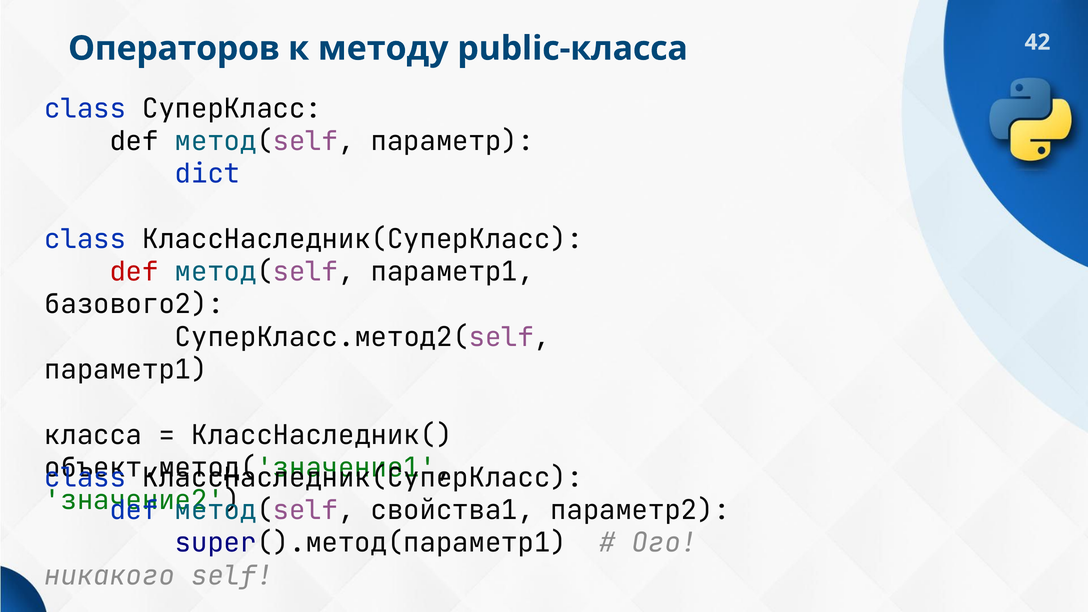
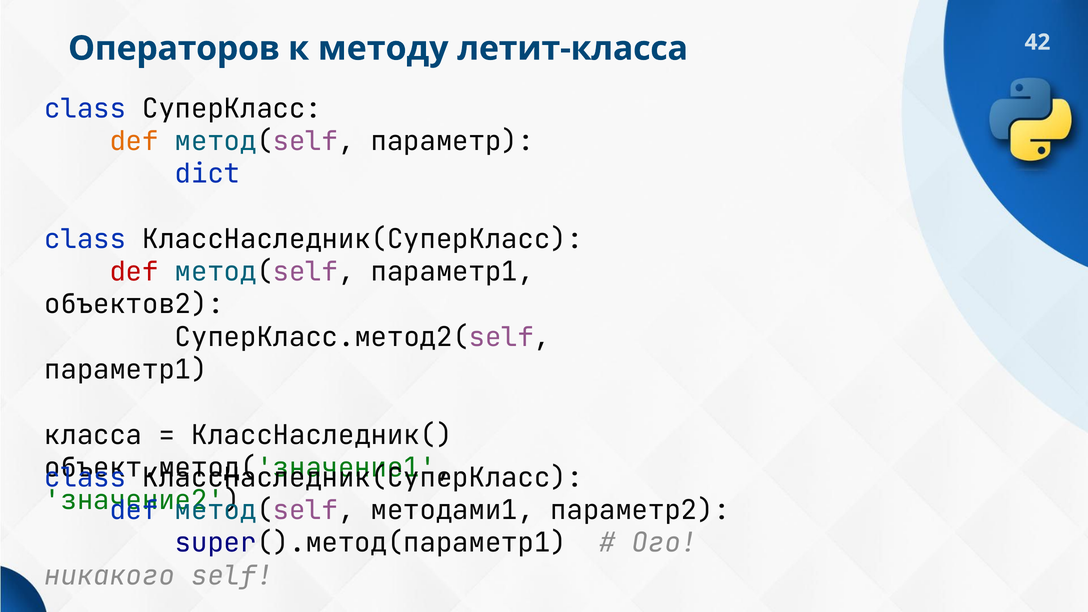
public-класса: public-класса -> летит-класса (573, 49)
def colour: black -> orange (134, 141)
базового2: базового2 -> объектов2 (134, 305)
свойства1: свойства1 -> методами1 (452, 510)
